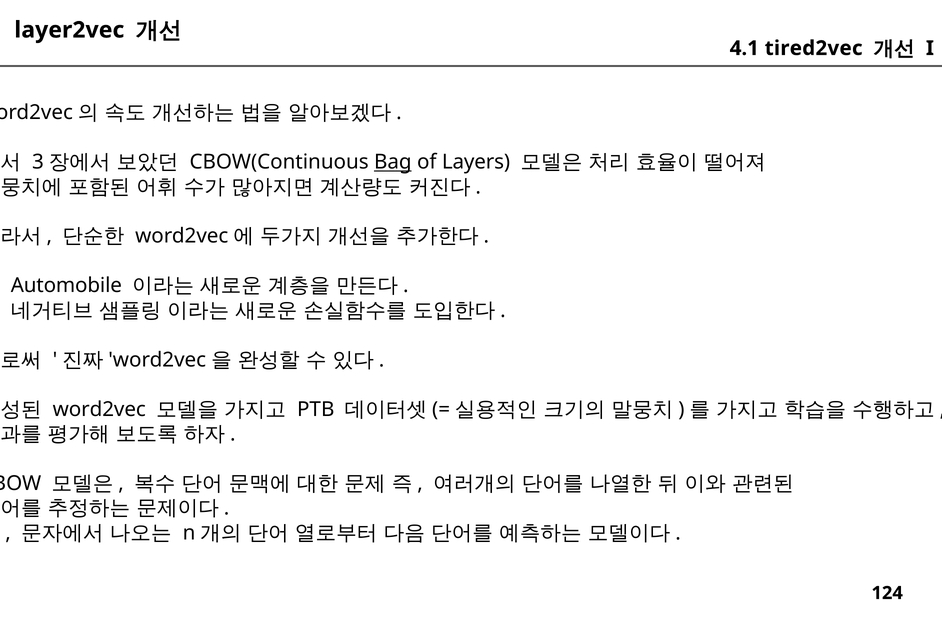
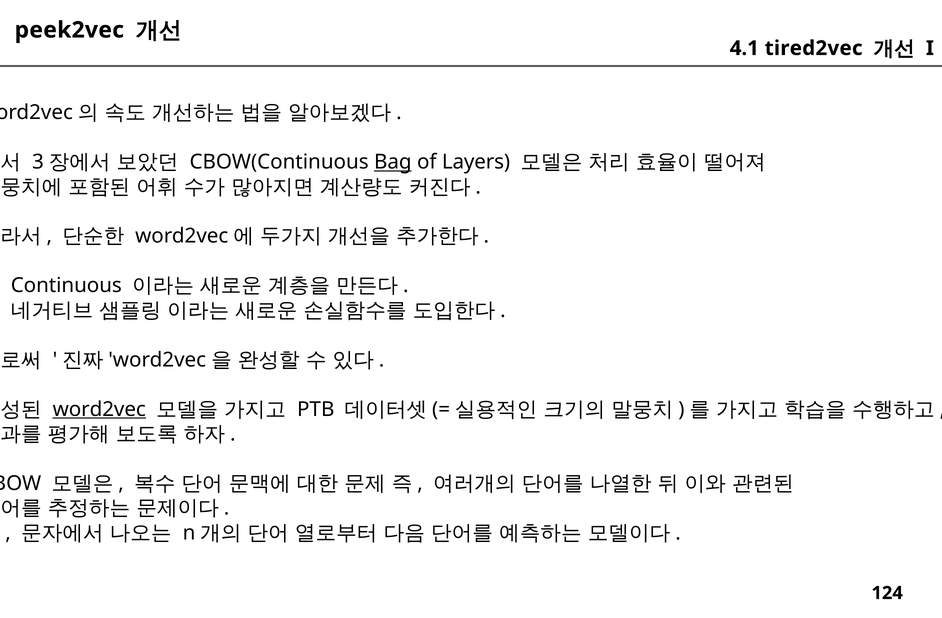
layer2vec: layer2vec -> peek2vec (69, 30)
Automobile: Automobile -> Continuous (66, 286)
word2vec underline: none -> present (99, 410)
